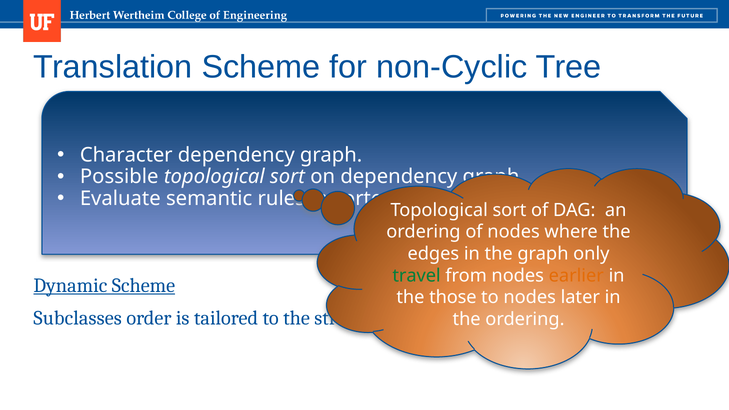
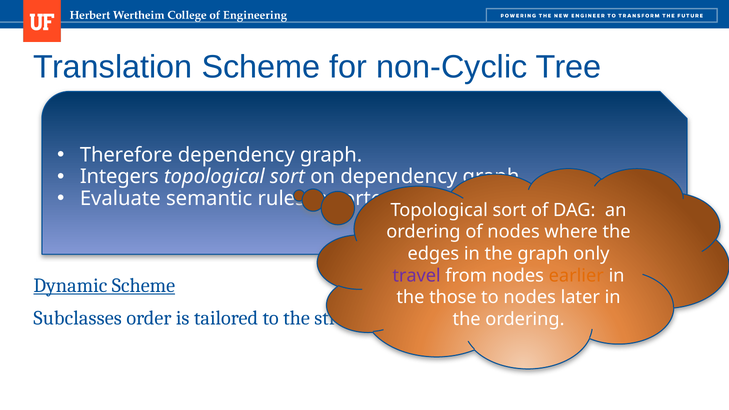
Character: Character -> Therefore (126, 155)
Possible: Possible -> Integers (119, 177)
travel colour: green -> purple (417, 276)
